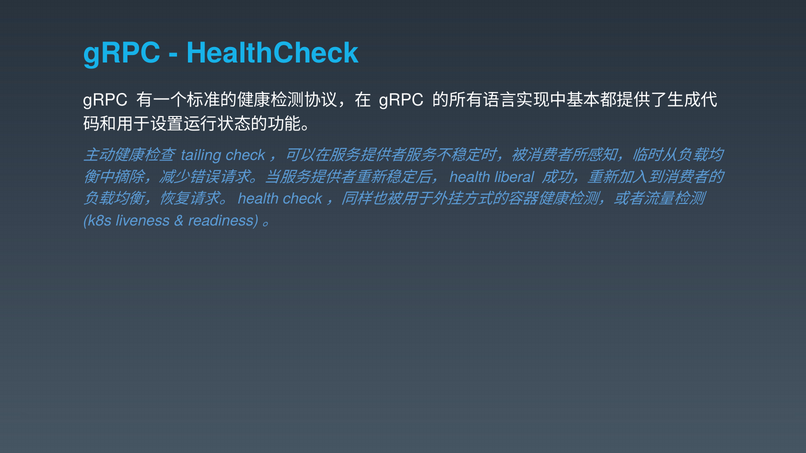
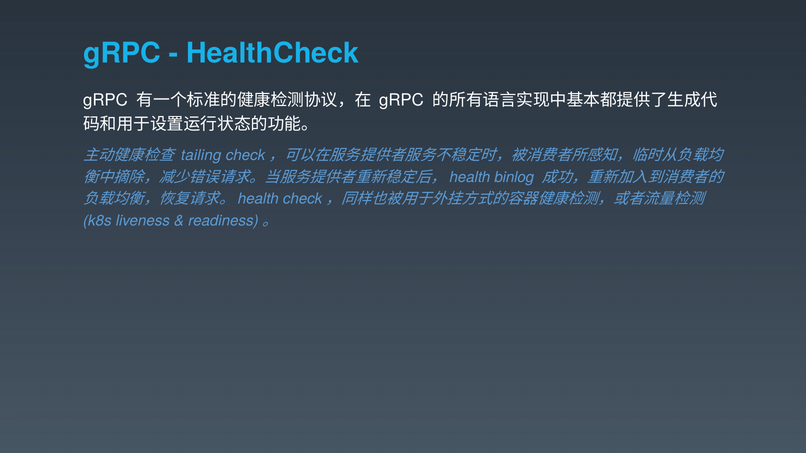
liberal: liberal -> binlog (514, 177)
